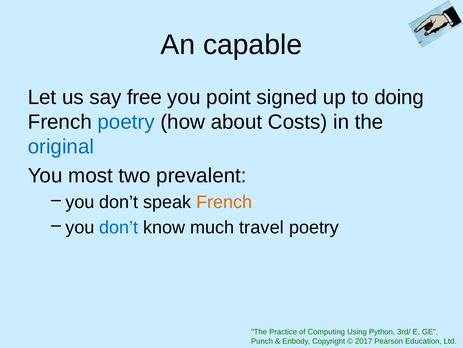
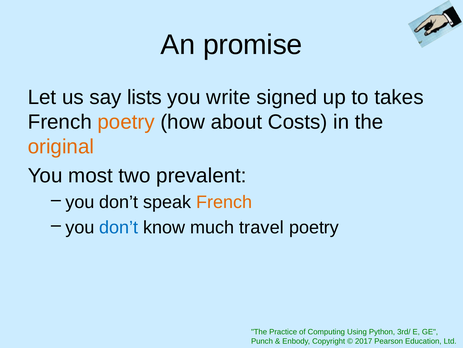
capable: capable -> promise (253, 45)
free: free -> lists (145, 97)
point: point -> write (228, 97)
doing: doing -> takes (399, 97)
poetry colour: blue -> orange (126, 122)
original colour: blue -> orange (61, 147)
